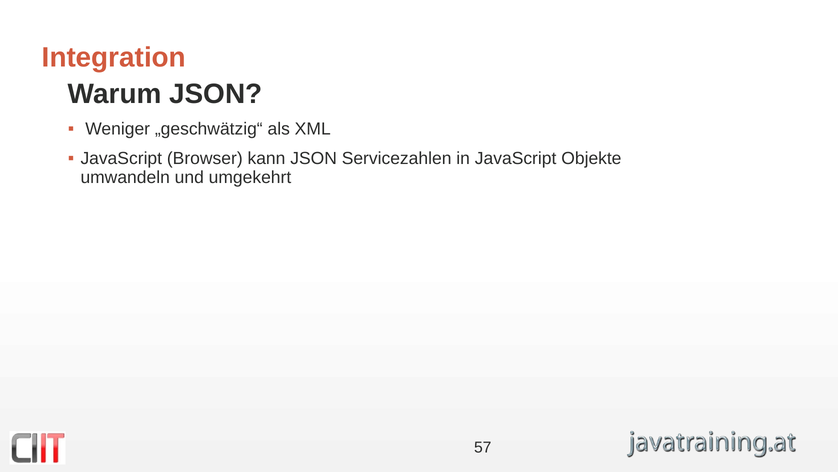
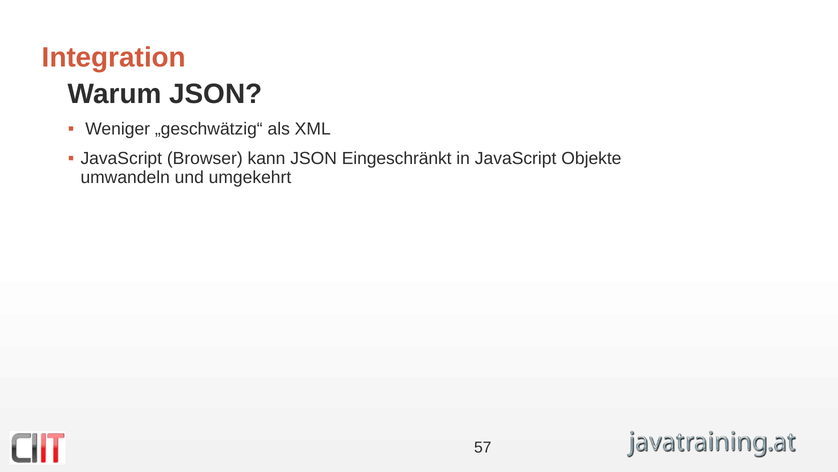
Servicezahlen: Servicezahlen -> Eingeschränkt (397, 158)
